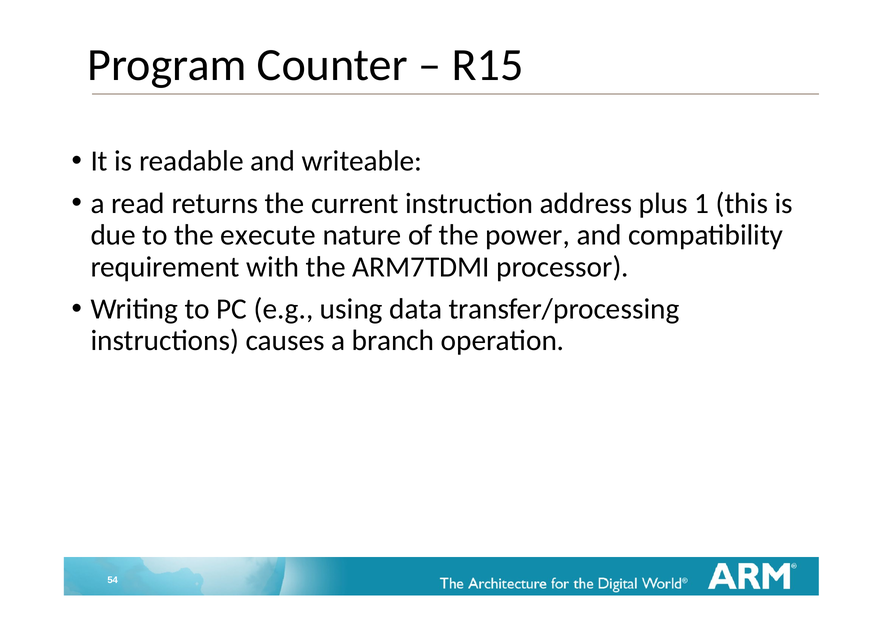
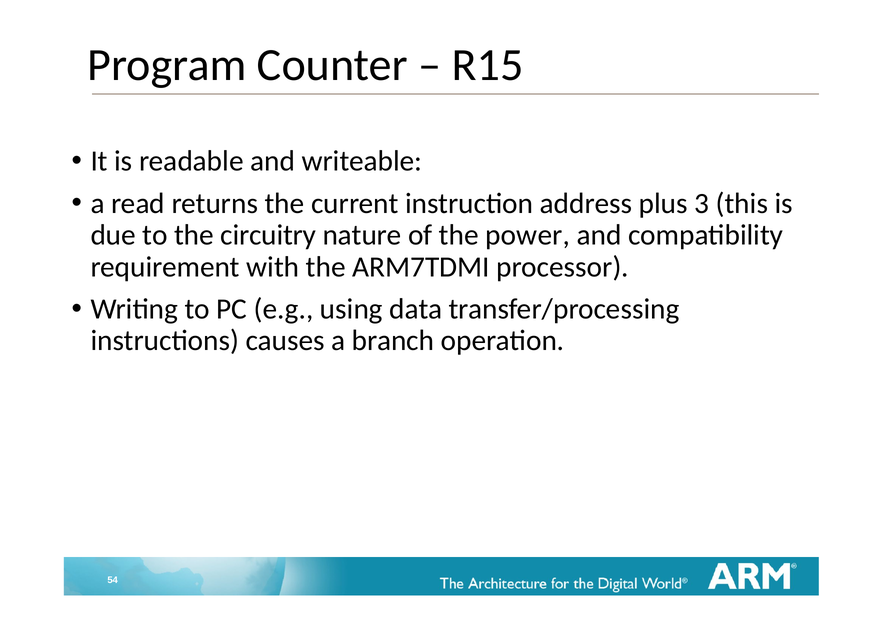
1: 1 -> 3 (702, 203)
execute: execute -> circuitry (268, 235)
